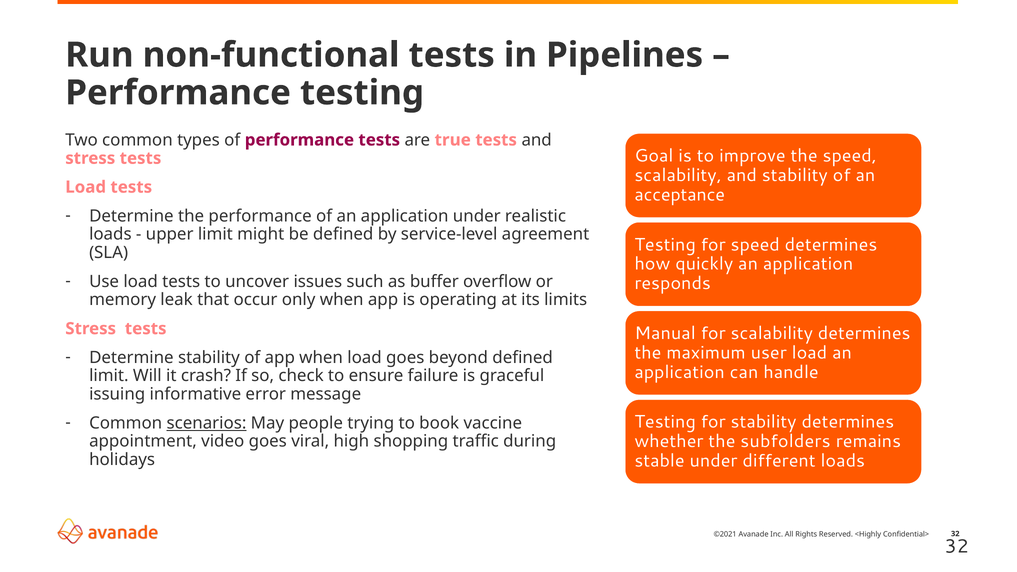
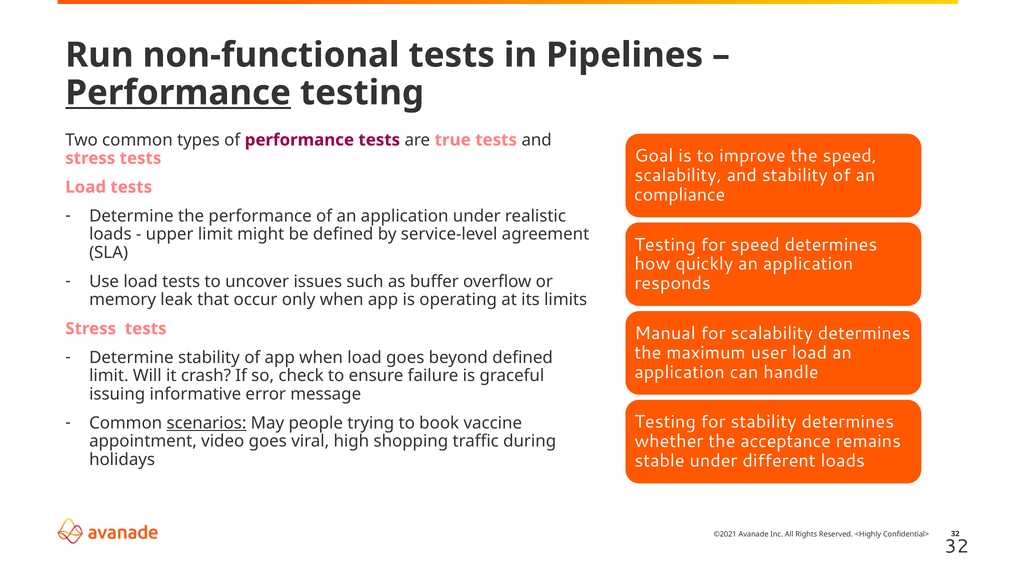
Performance underline: none -> present (178, 93)
acceptance: acceptance -> compliance (680, 195)
subfolders: subfolders -> acceptance (786, 441)
